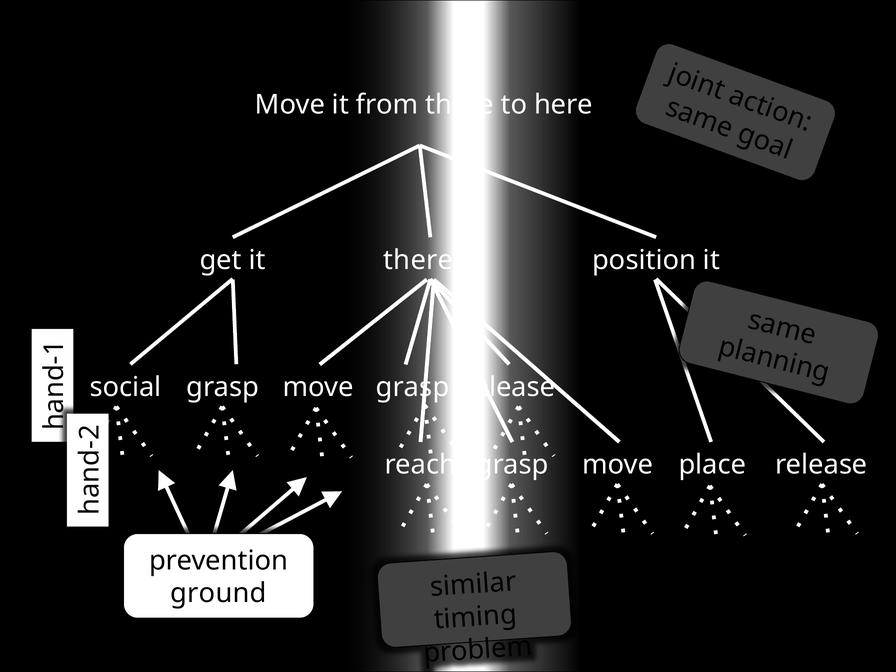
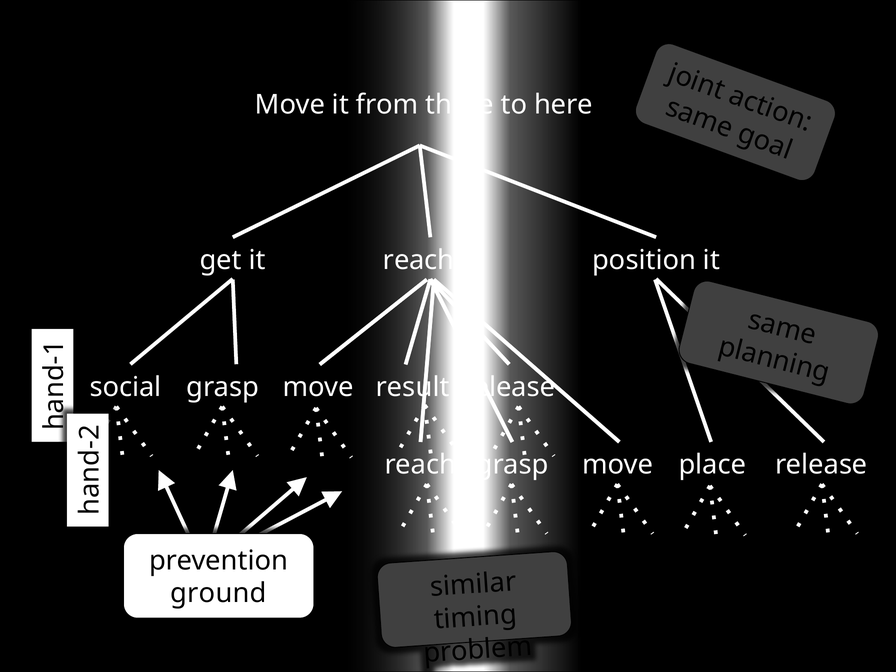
it there: there -> reach (419, 260)
move grasp: grasp -> result (413, 387)
